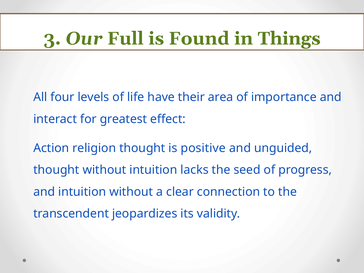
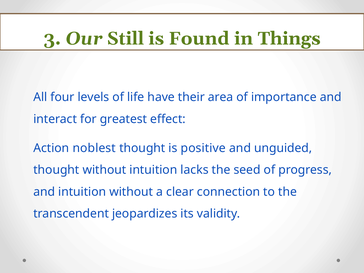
Full: Full -> Still (126, 39)
religion: religion -> noblest (94, 148)
